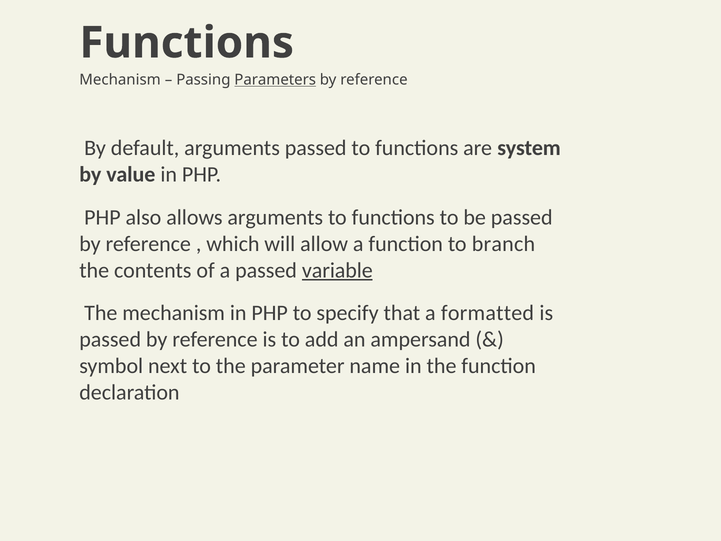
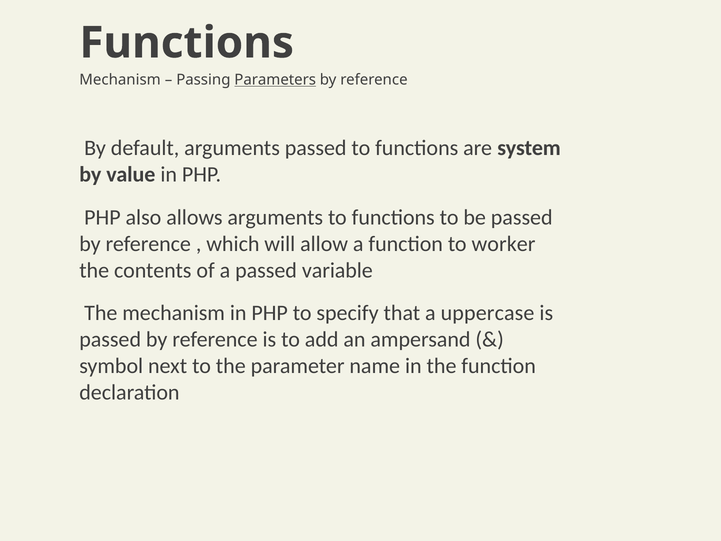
branch: branch -> worker (504, 244)
variable underline: present -> none (337, 270)
formatted: formatted -> uppercase (488, 313)
